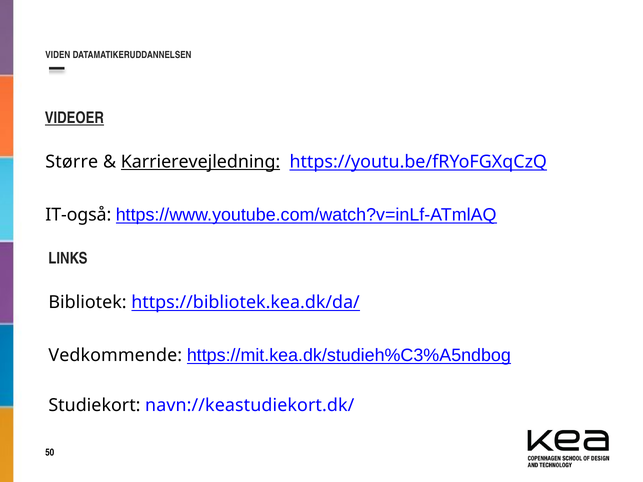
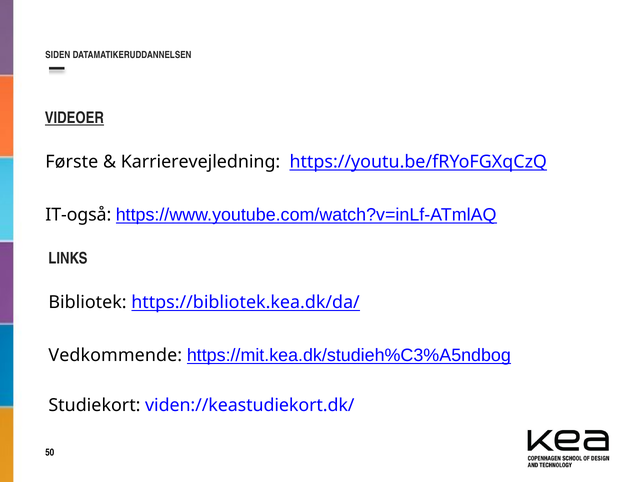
VIDEN: VIDEN -> SIDEN (58, 55)
Større: Større -> Første (72, 162)
Karrierevejledning underline: present -> none (201, 162)
navn://keastudiekort.dk/: navn://keastudiekort.dk/ -> viden://keastudiekort.dk/ (250, 406)
